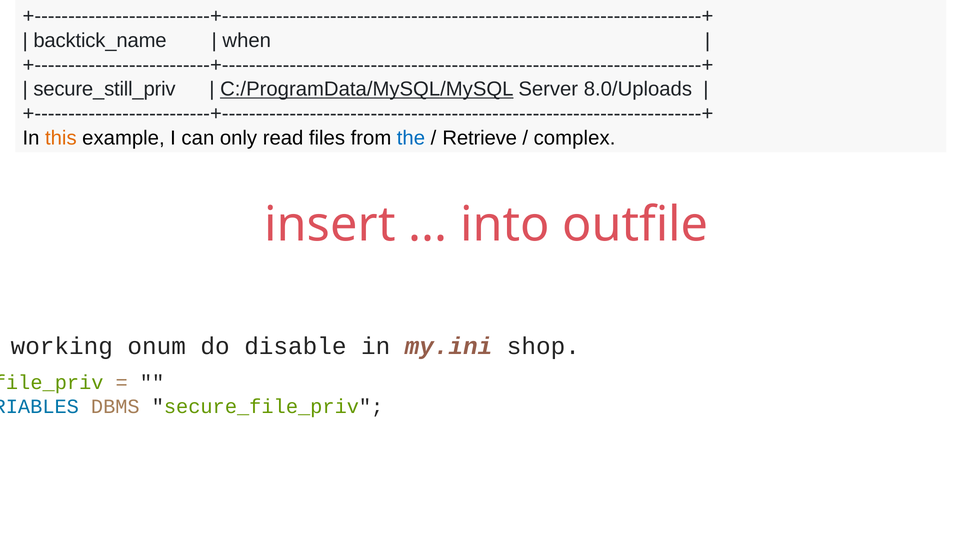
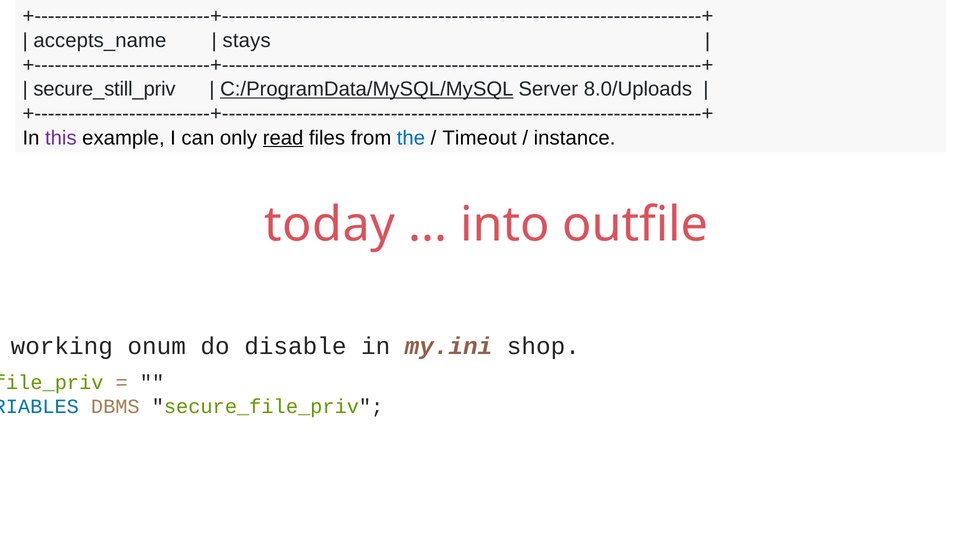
backtick_name: backtick_name -> accepts_name (100, 41)
when: when -> stays (247, 41)
this colour: orange -> purple (61, 138)
read underline: none -> present (283, 138)
Retrieve: Retrieve -> Timeout (480, 138)
complex: complex -> instance (575, 138)
insert: insert -> today (330, 225)
